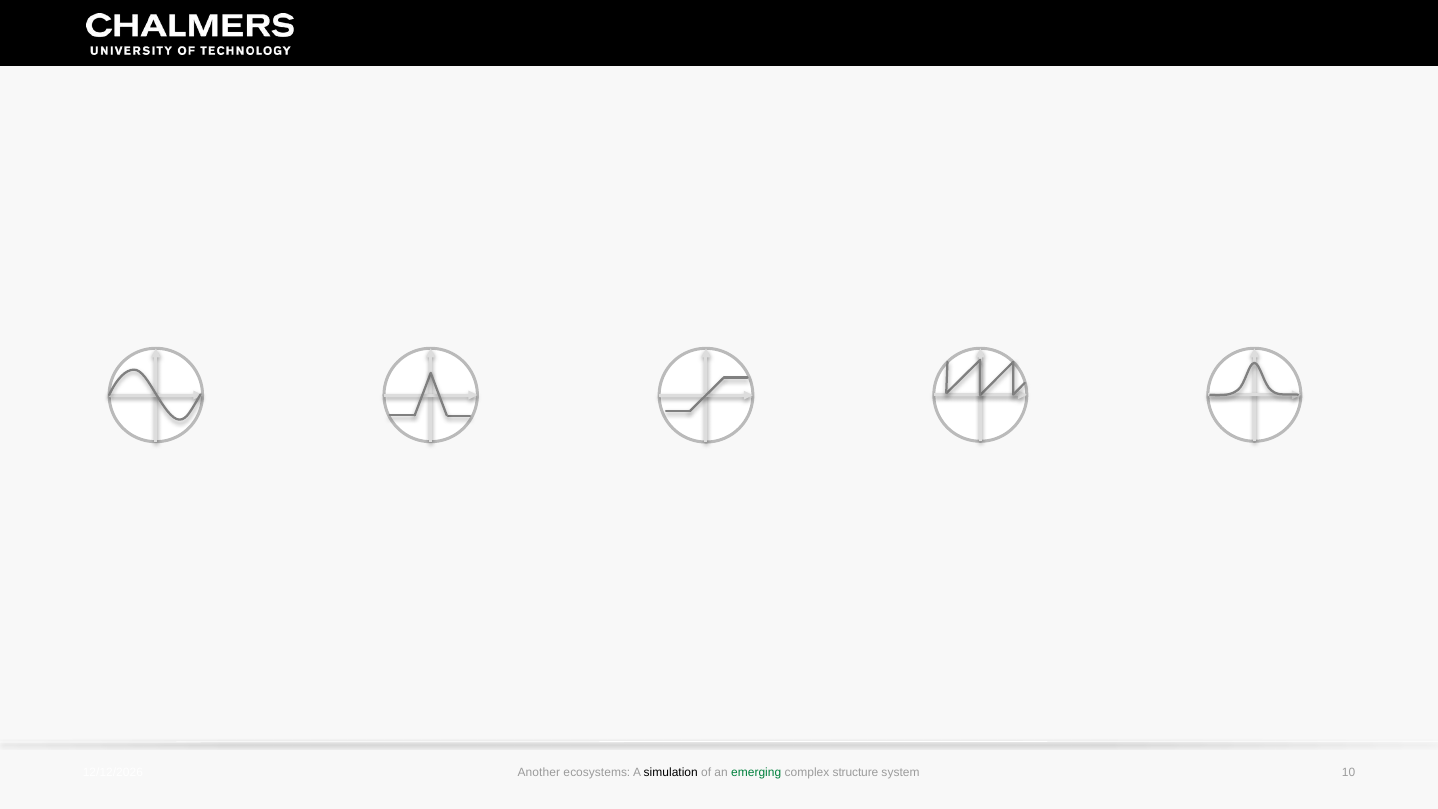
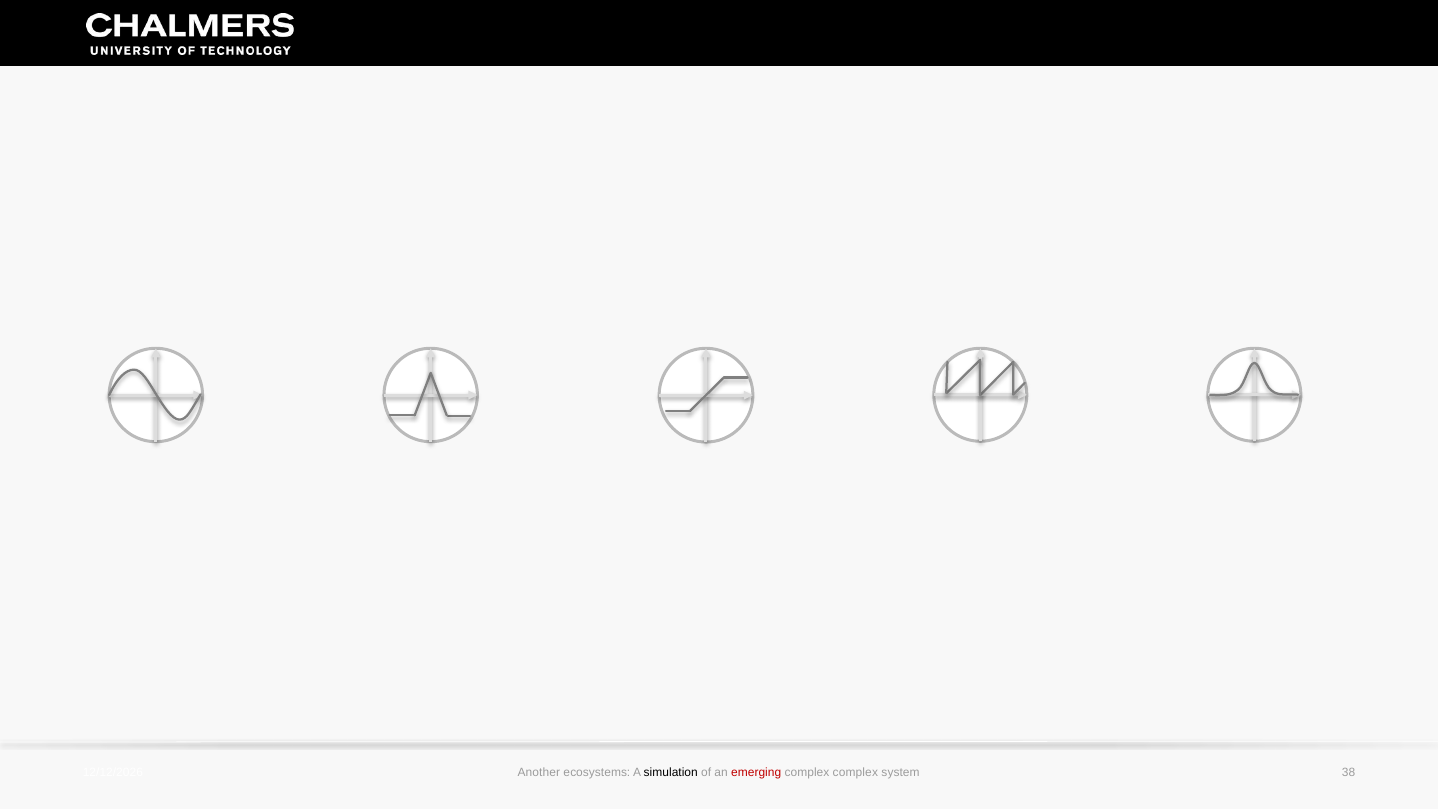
emerging colour: green -> red (756, 772)
complex structure: structure -> complex (855, 772)
10: 10 -> 38 (1349, 772)
